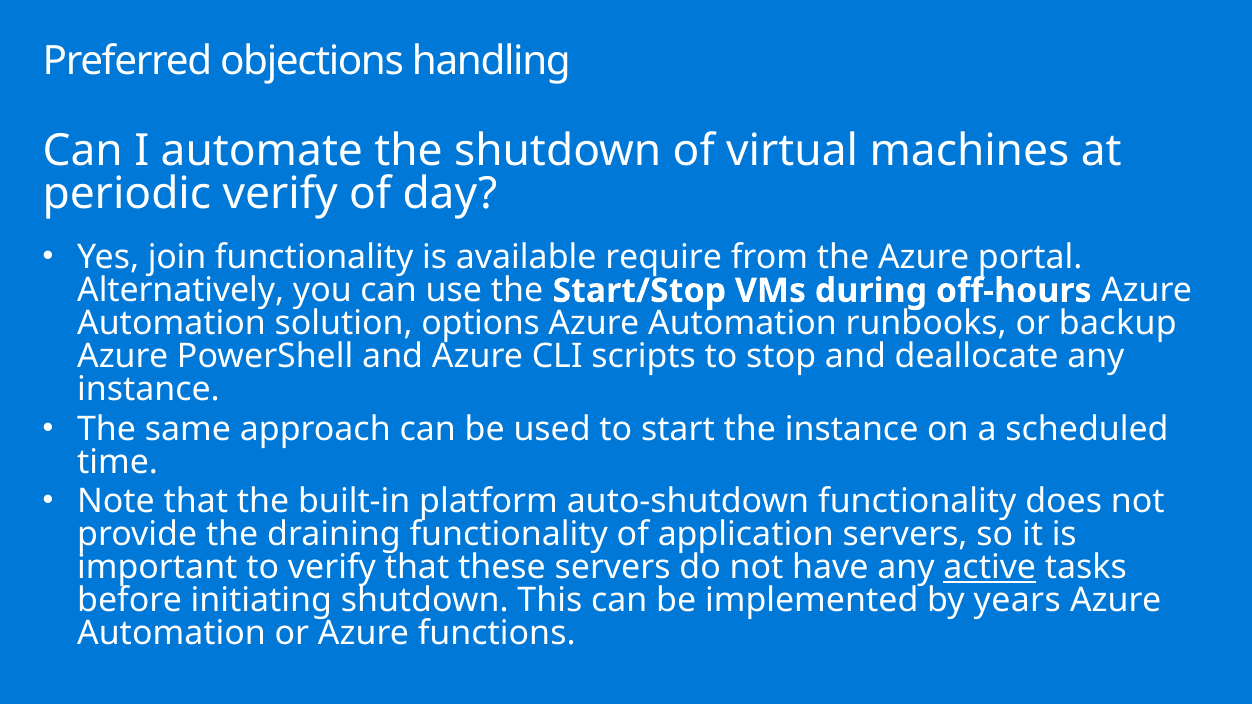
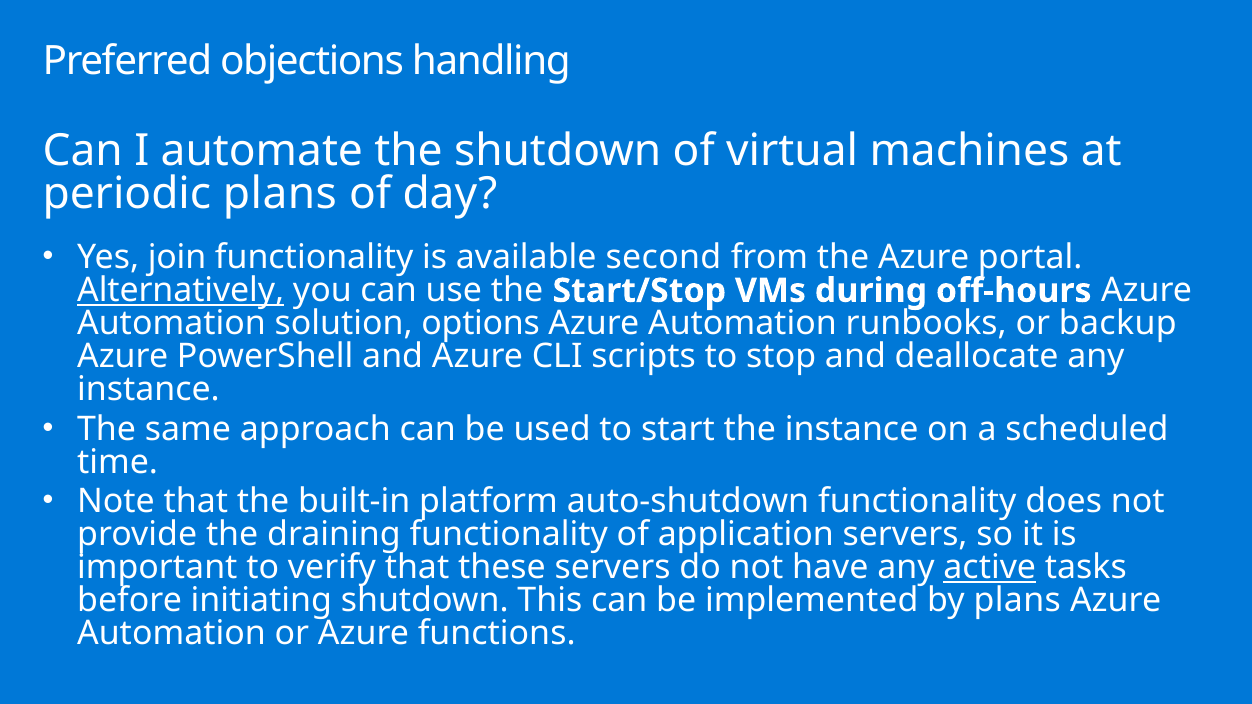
periodic verify: verify -> plans (280, 194)
require: require -> second (663, 258)
Alternatively underline: none -> present (181, 291)
by years: years -> plans (1017, 600)
